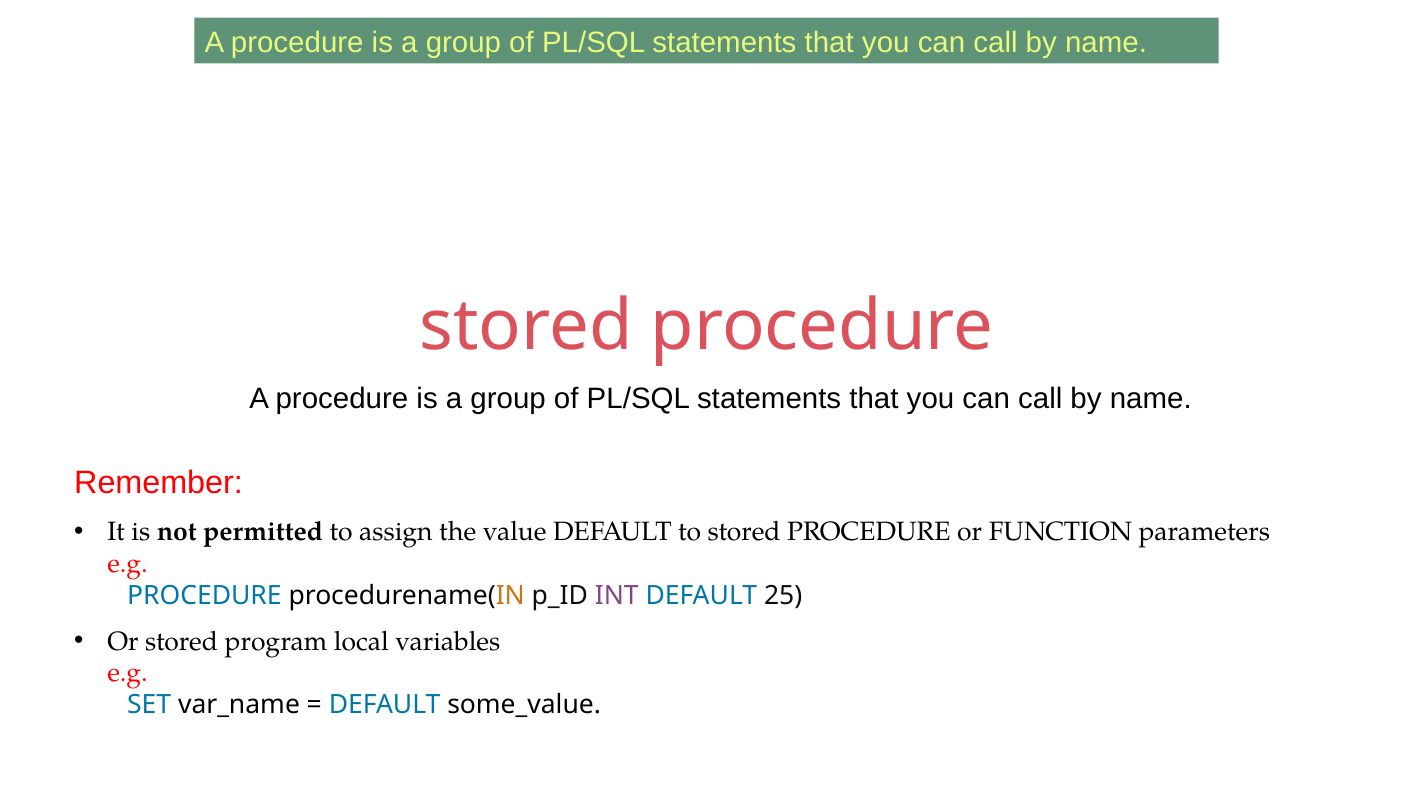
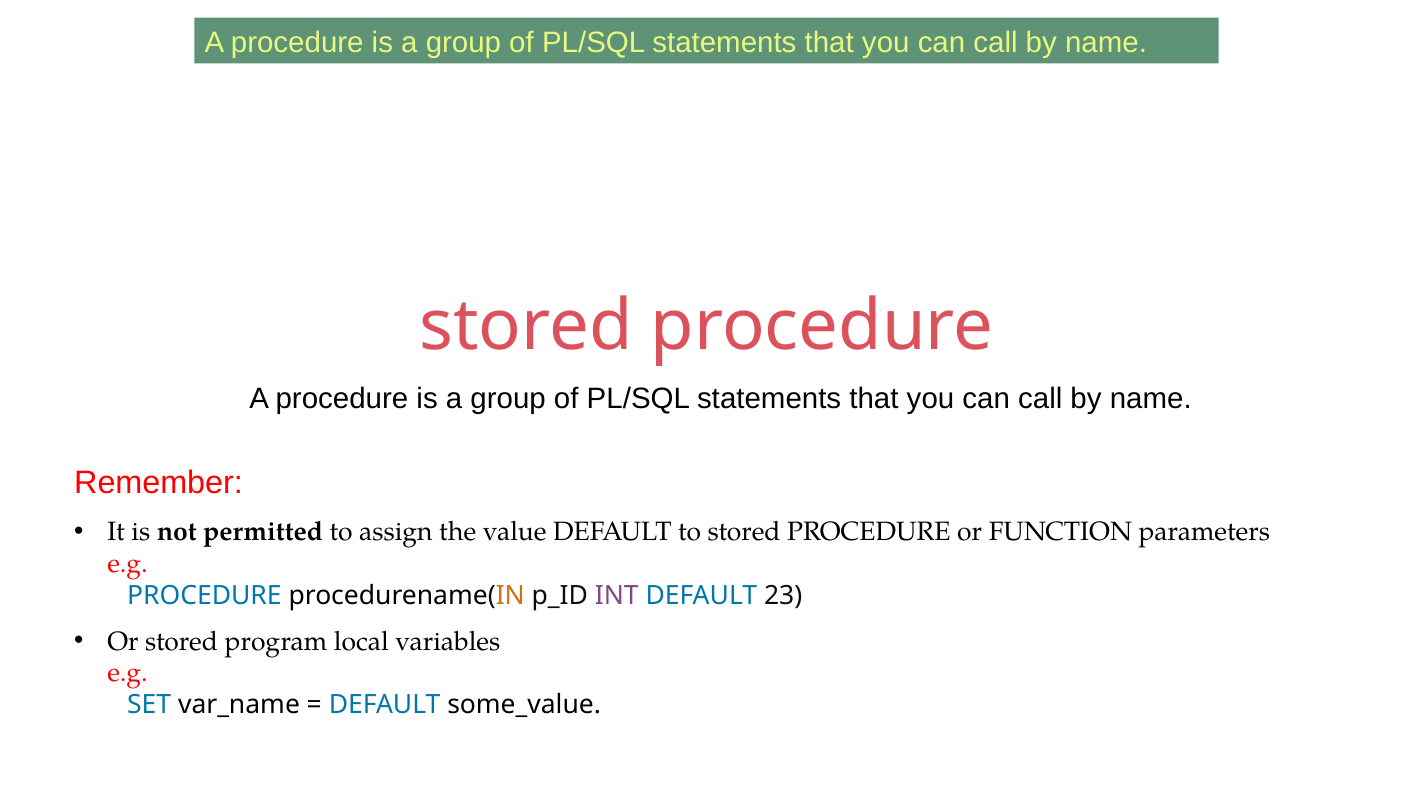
25: 25 -> 23 (783, 595)
